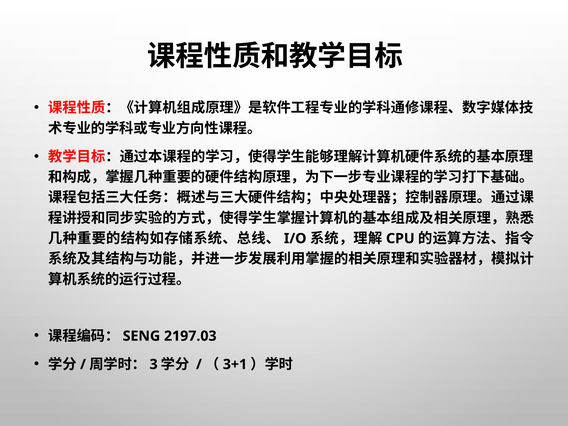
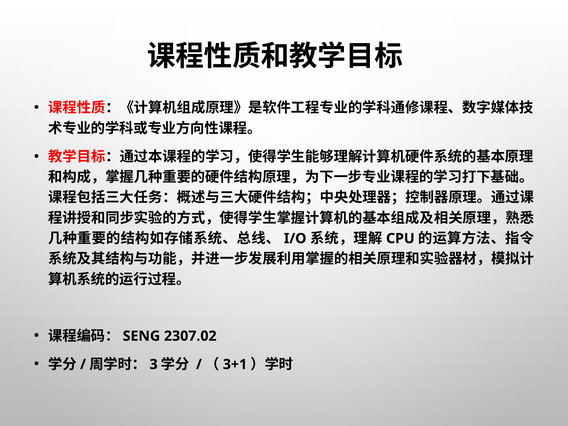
2197.03: 2197.03 -> 2307.02 (190, 336)
